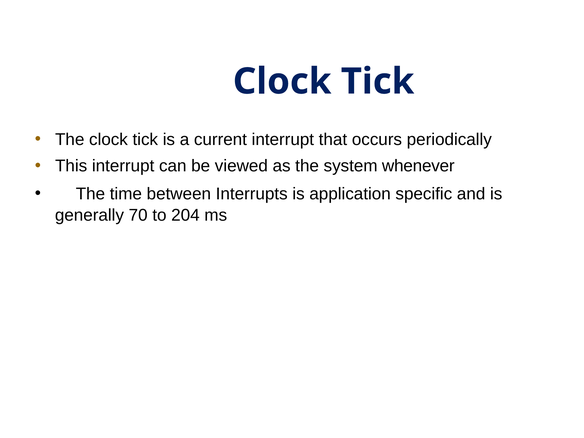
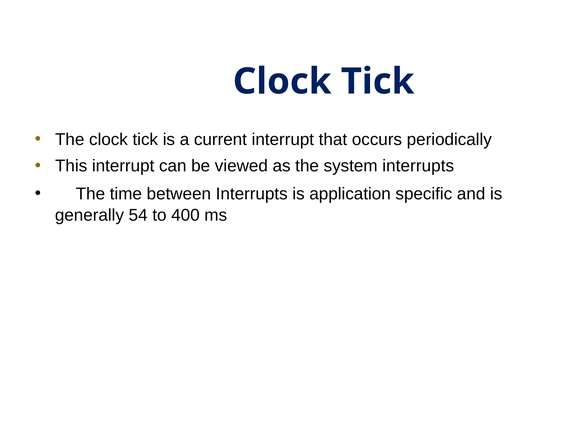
system whenever: whenever -> interrupts (418, 166)
70: 70 -> 54 (138, 215)
204: 204 -> 400 (185, 215)
